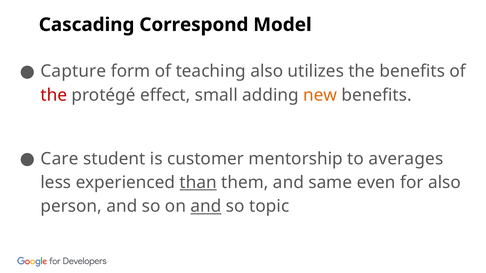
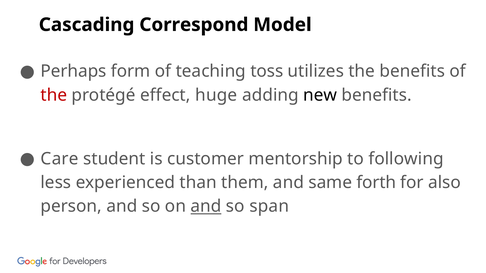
Capture: Capture -> Perhaps (73, 71)
teaching also: also -> toss (267, 71)
small: small -> huge (216, 95)
new colour: orange -> black (320, 95)
averages: averages -> following (406, 159)
than underline: present -> none (198, 183)
even: even -> forth (376, 183)
topic: topic -> span (269, 207)
